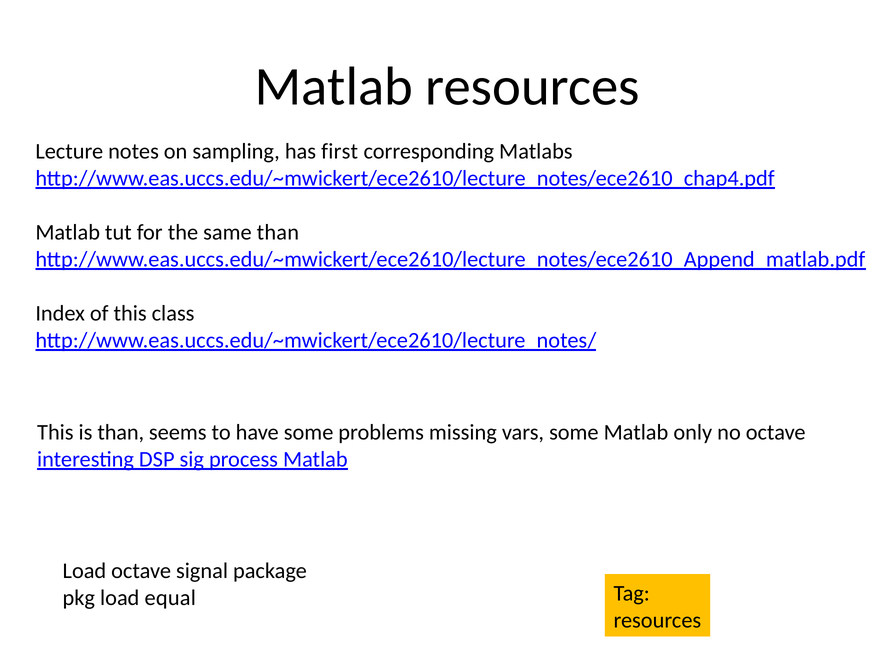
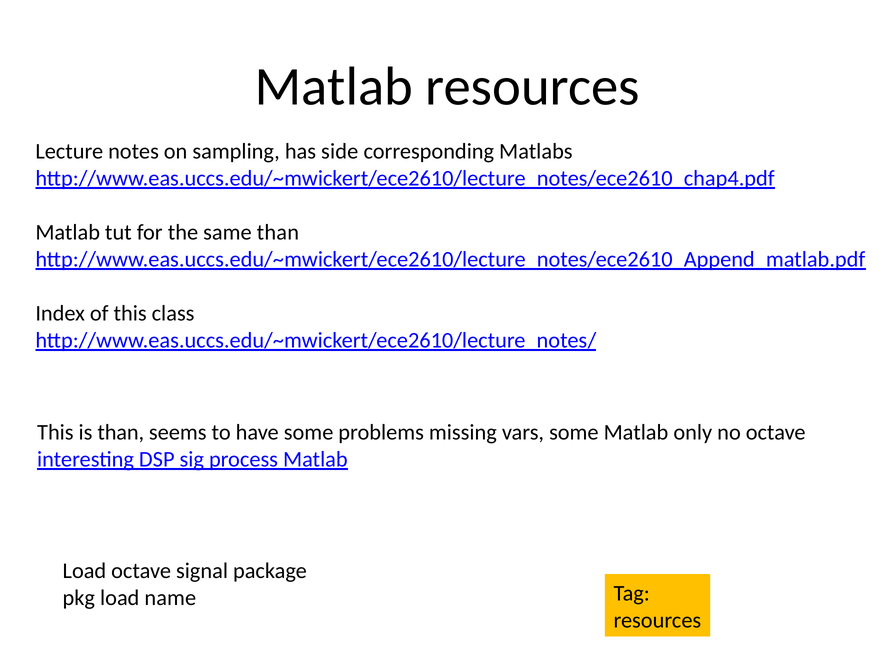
first: first -> side (340, 151)
equal: equal -> name (170, 598)
